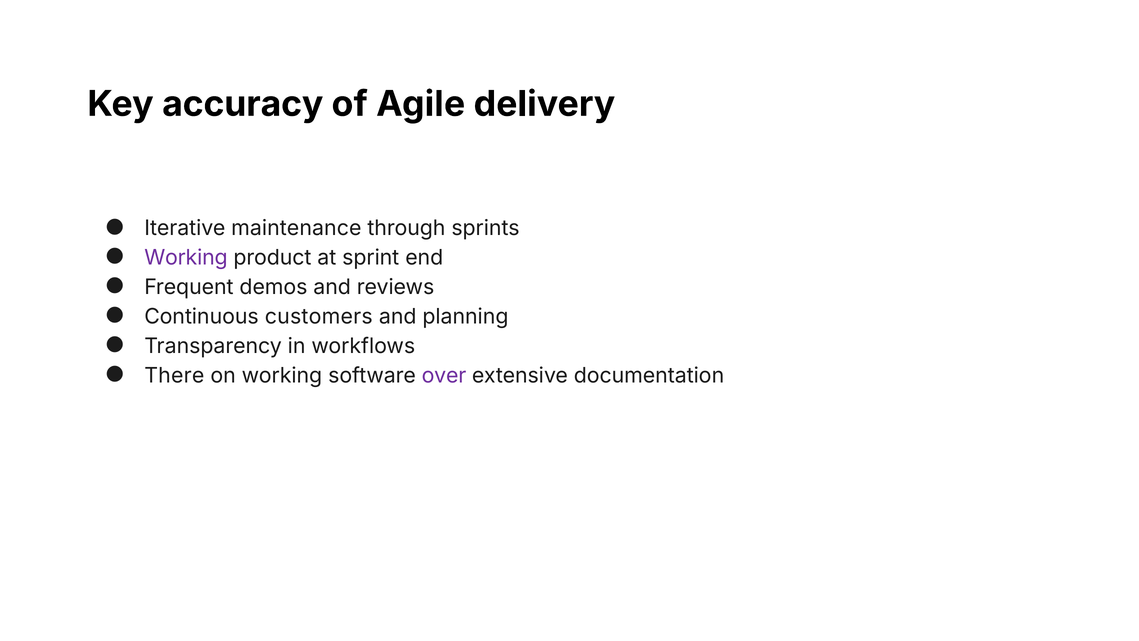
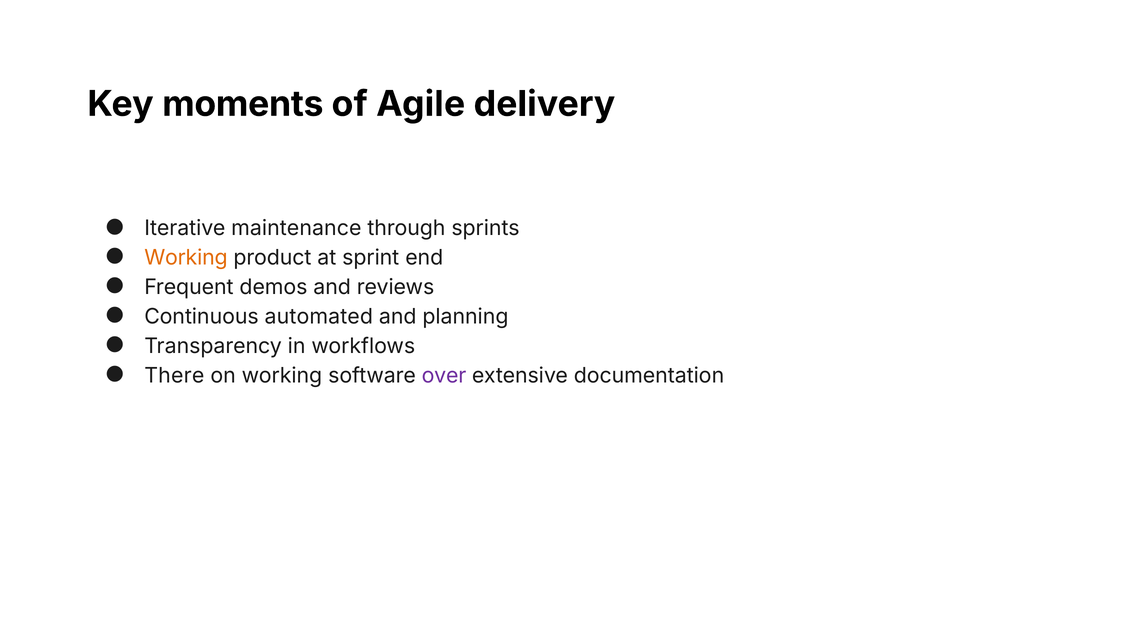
accuracy: accuracy -> moments (243, 104)
Working colour: purple -> orange (186, 258)
customers: customers -> automated (319, 316)
